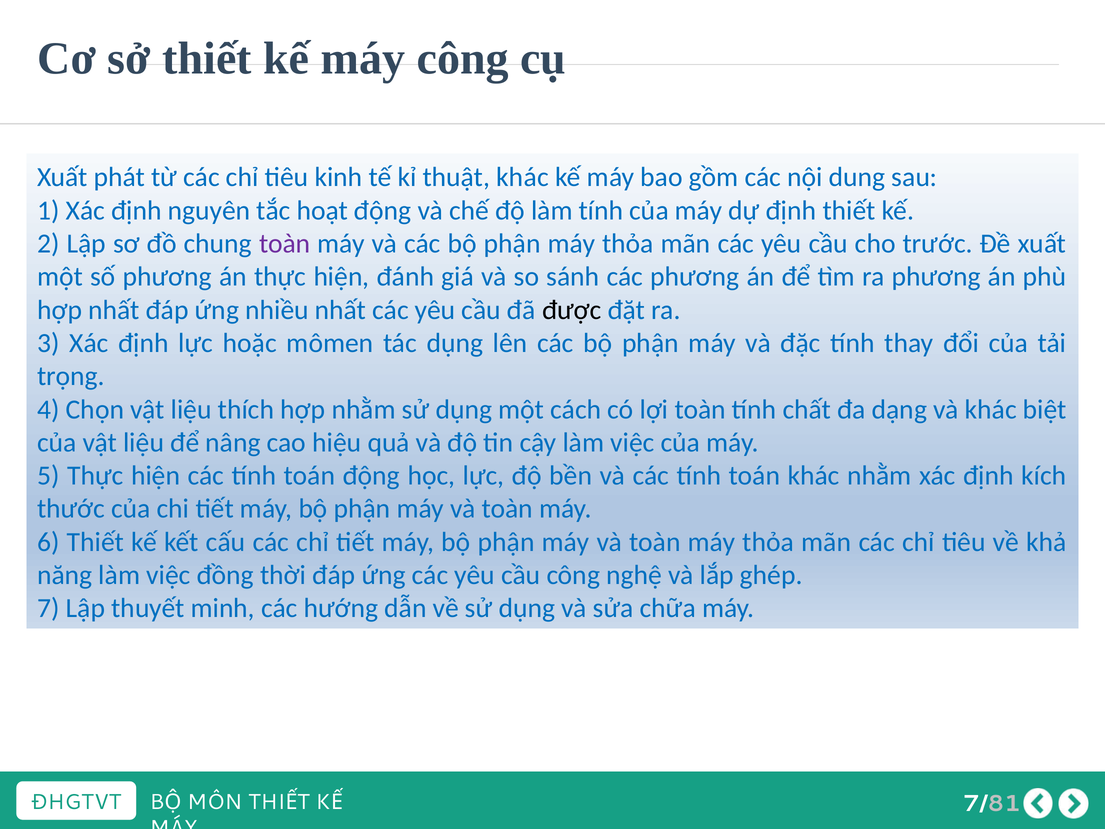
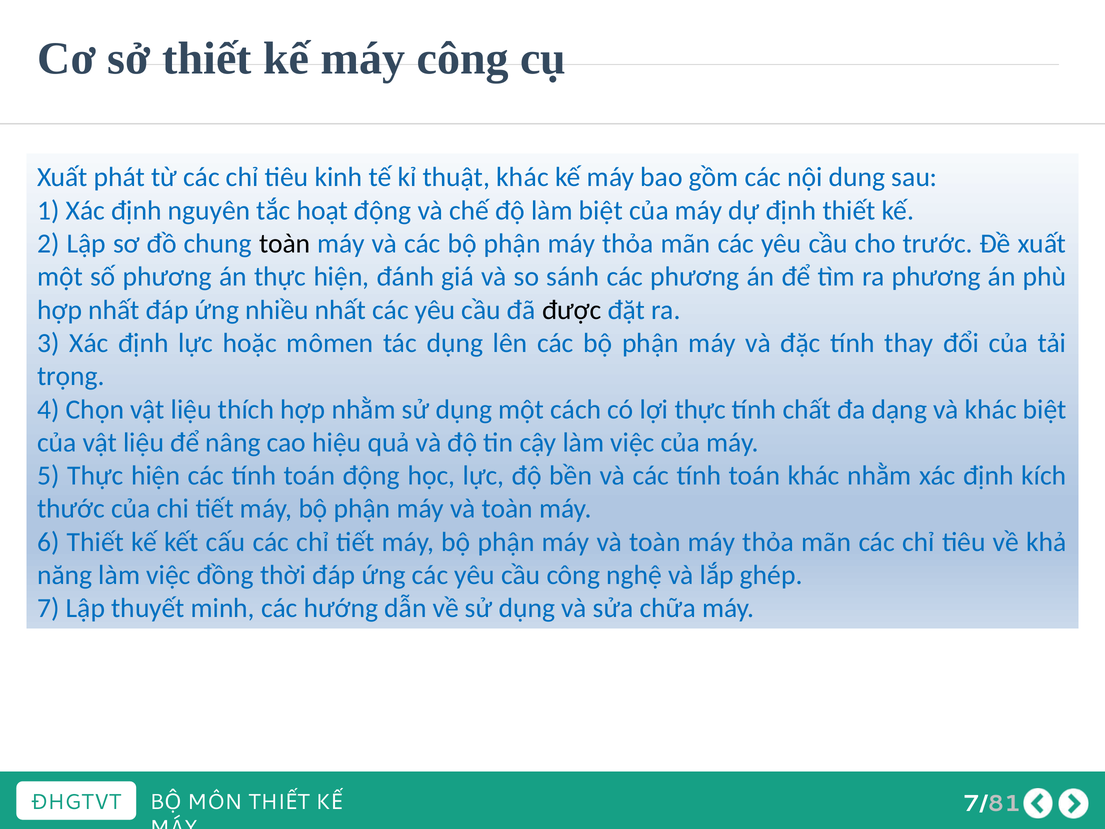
làm tính: tính -> biệt (601, 210)
toàn colour: purple -> black (285, 244)
lợi toàn: toàn -> thực (700, 409)
